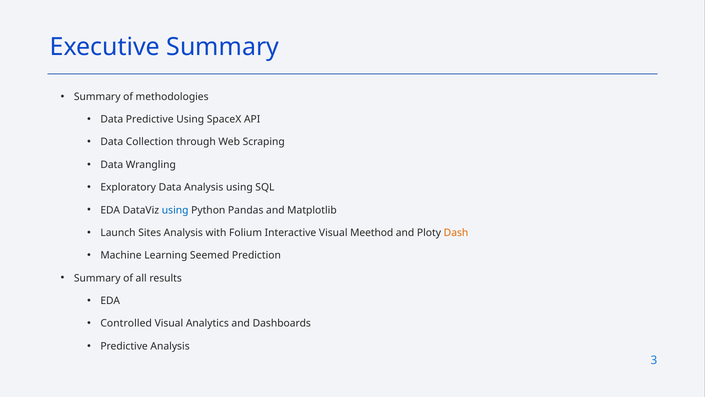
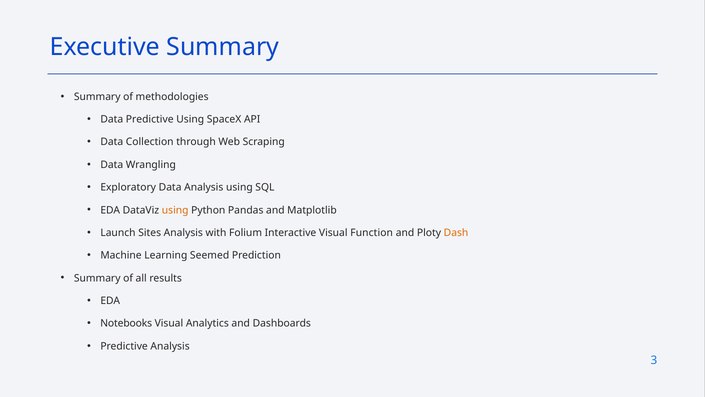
using colour: blue -> orange (175, 210)
Meethod: Meethod -> Function (372, 233)
Controlled: Controlled -> Notebooks (126, 323)
